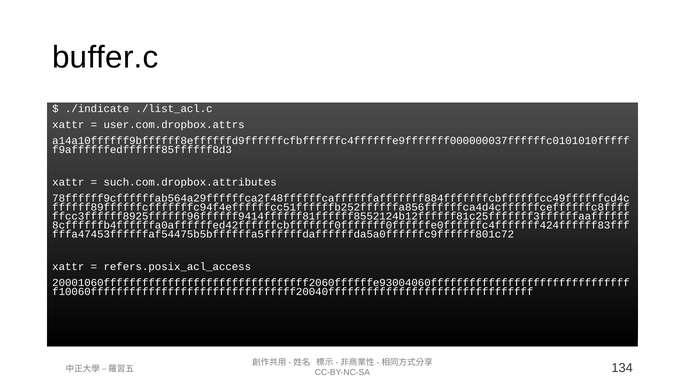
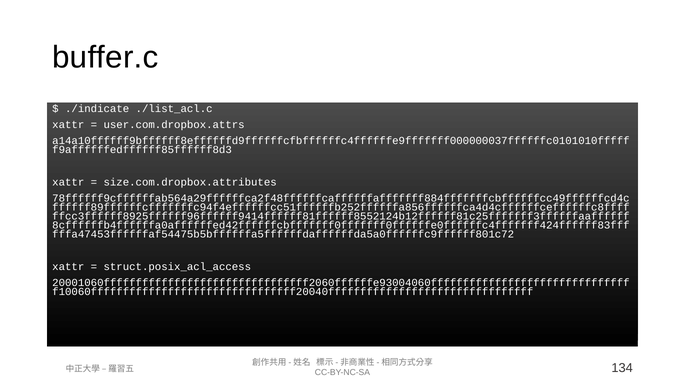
such.com.dropbox.attributes: such.com.dropbox.attributes -> size.com.dropbox.attributes (190, 182)
refers.posix_acl_access: refers.posix_acl_access -> struct.posix_acl_access (177, 267)
